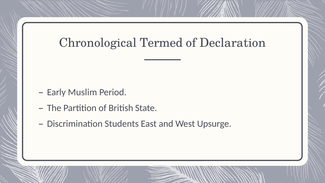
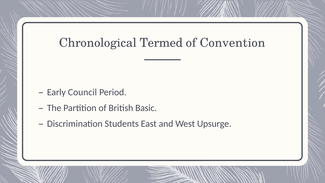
Declaration: Declaration -> Convention (233, 43)
Muslim: Muslim -> Council (82, 92)
State: State -> Basic (146, 108)
